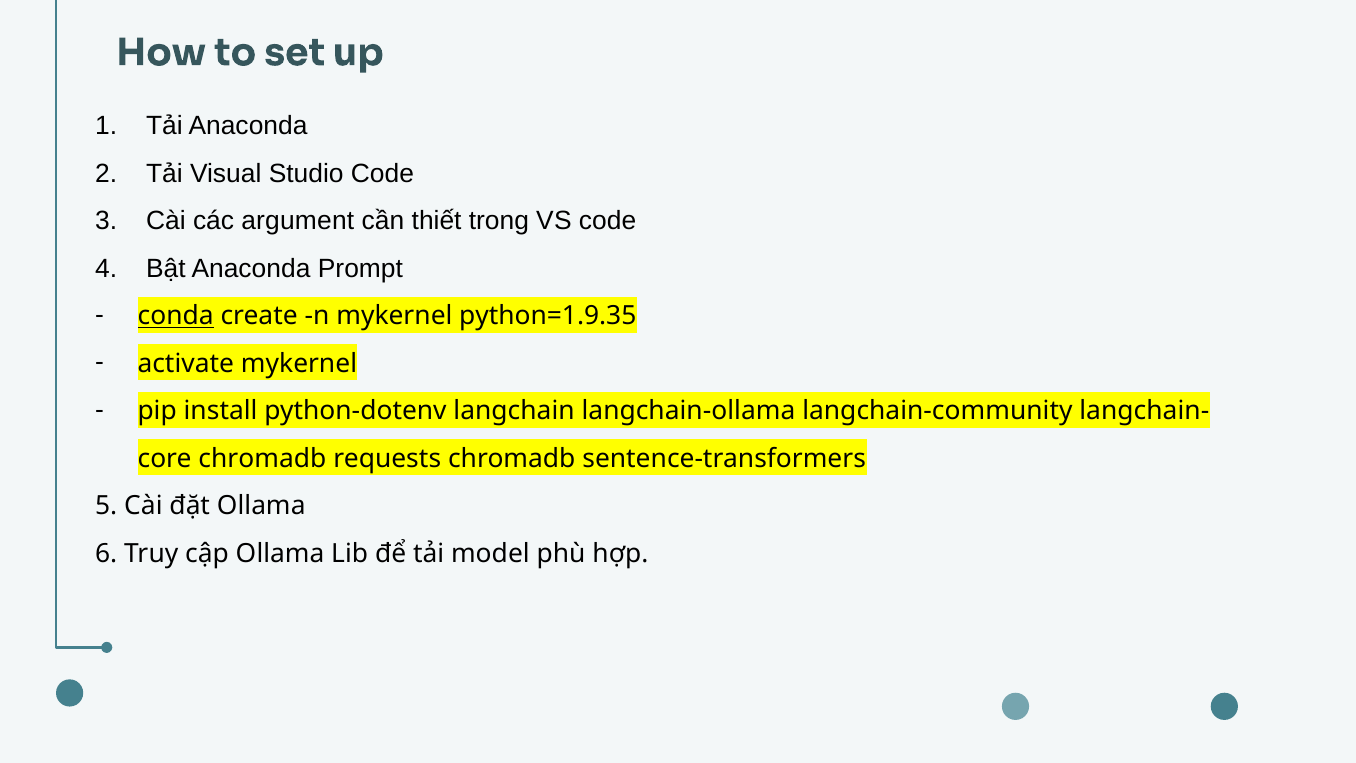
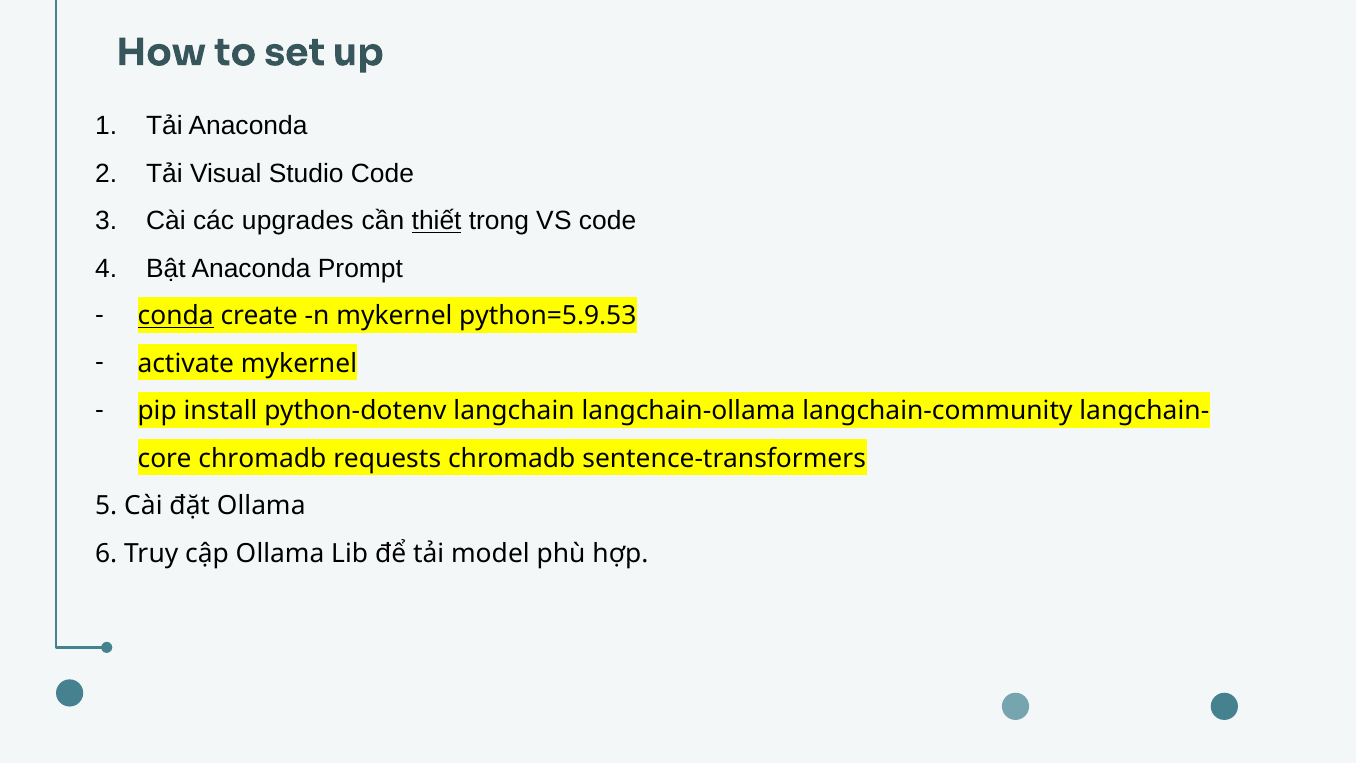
argument: argument -> upgrades (298, 221)
thiết underline: none -> present (437, 221)
python=1.9.35: python=1.9.35 -> python=5.9.53 (548, 316)
